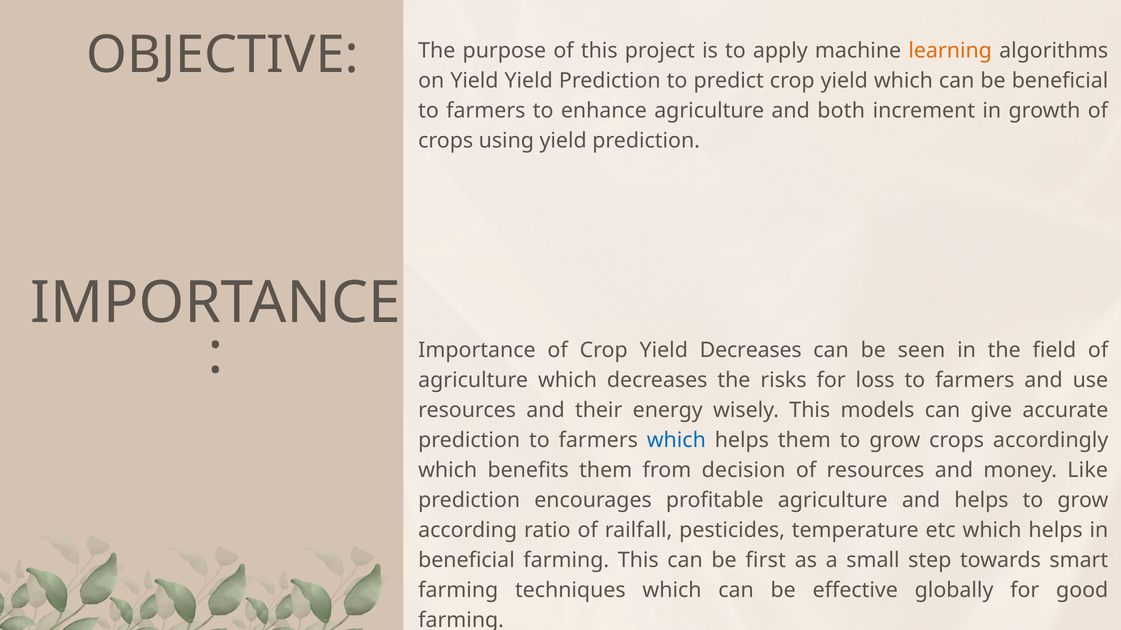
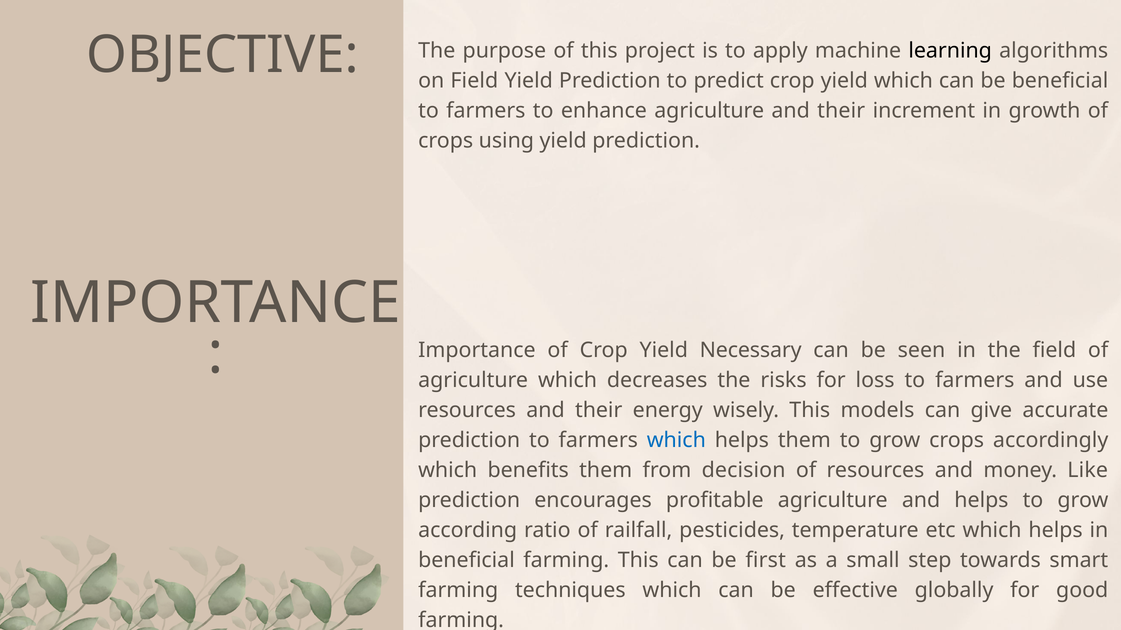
learning colour: orange -> black (950, 51)
on Yield: Yield -> Field (474, 81)
agriculture and both: both -> their (841, 111)
Yield Decreases: Decreases -> Necessary (751, 351)
